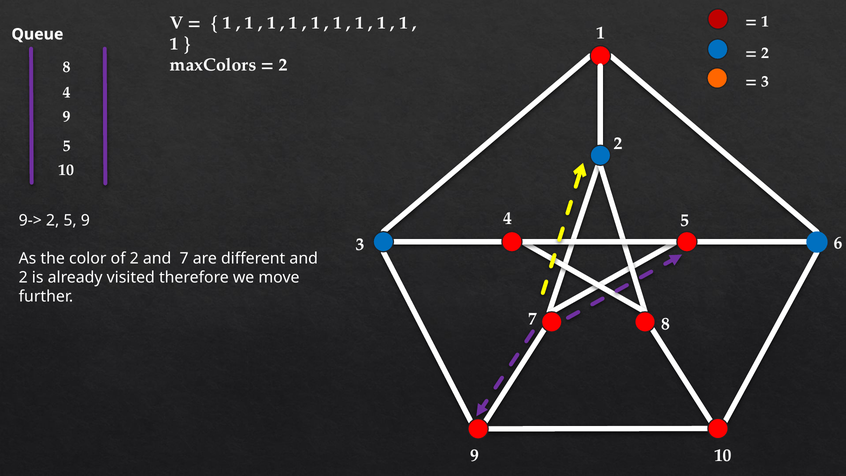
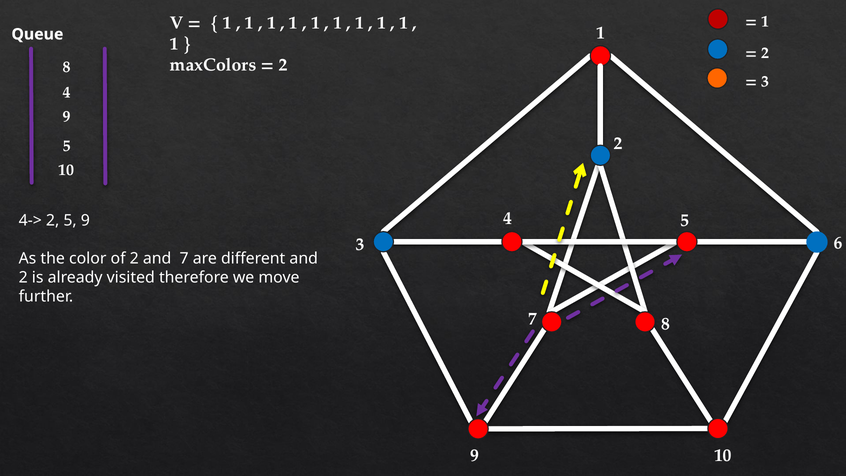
9->: 9-> -> 4-> (30, 220)
